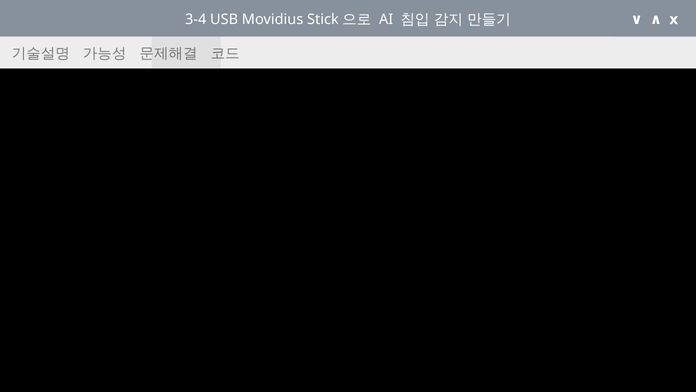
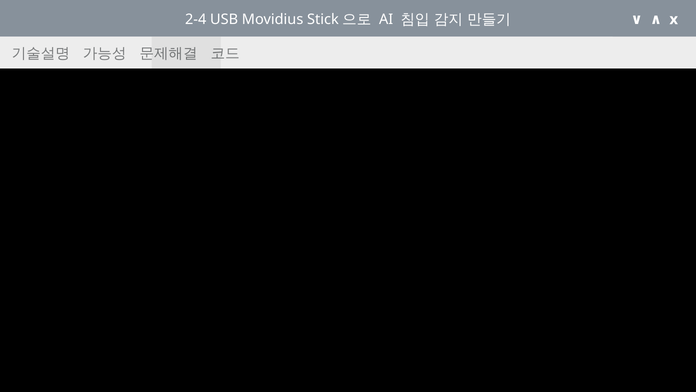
3-4: 3-4 -> 2-4 (196, 19)
